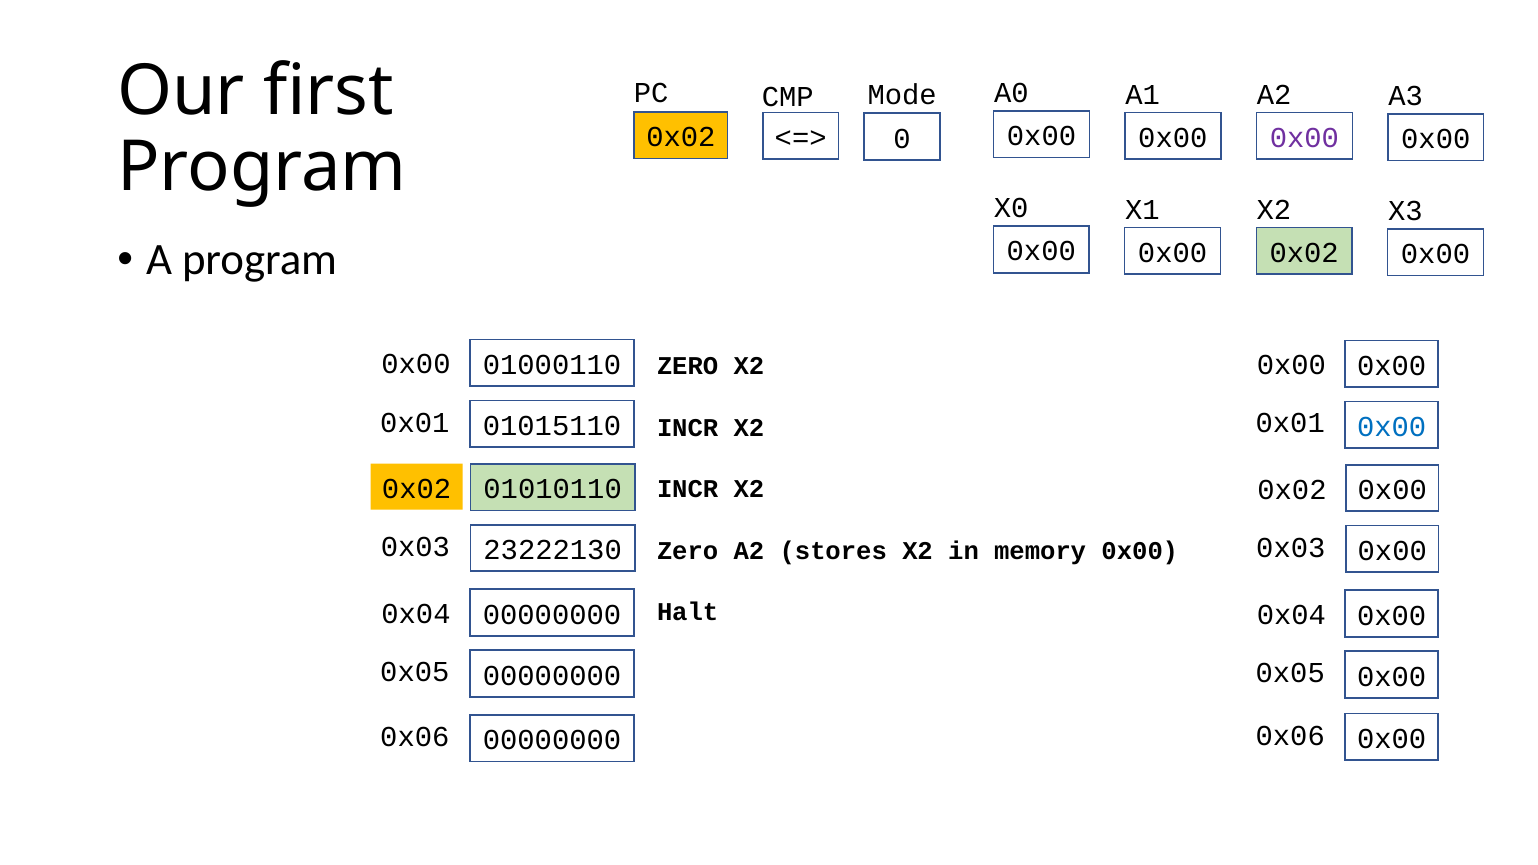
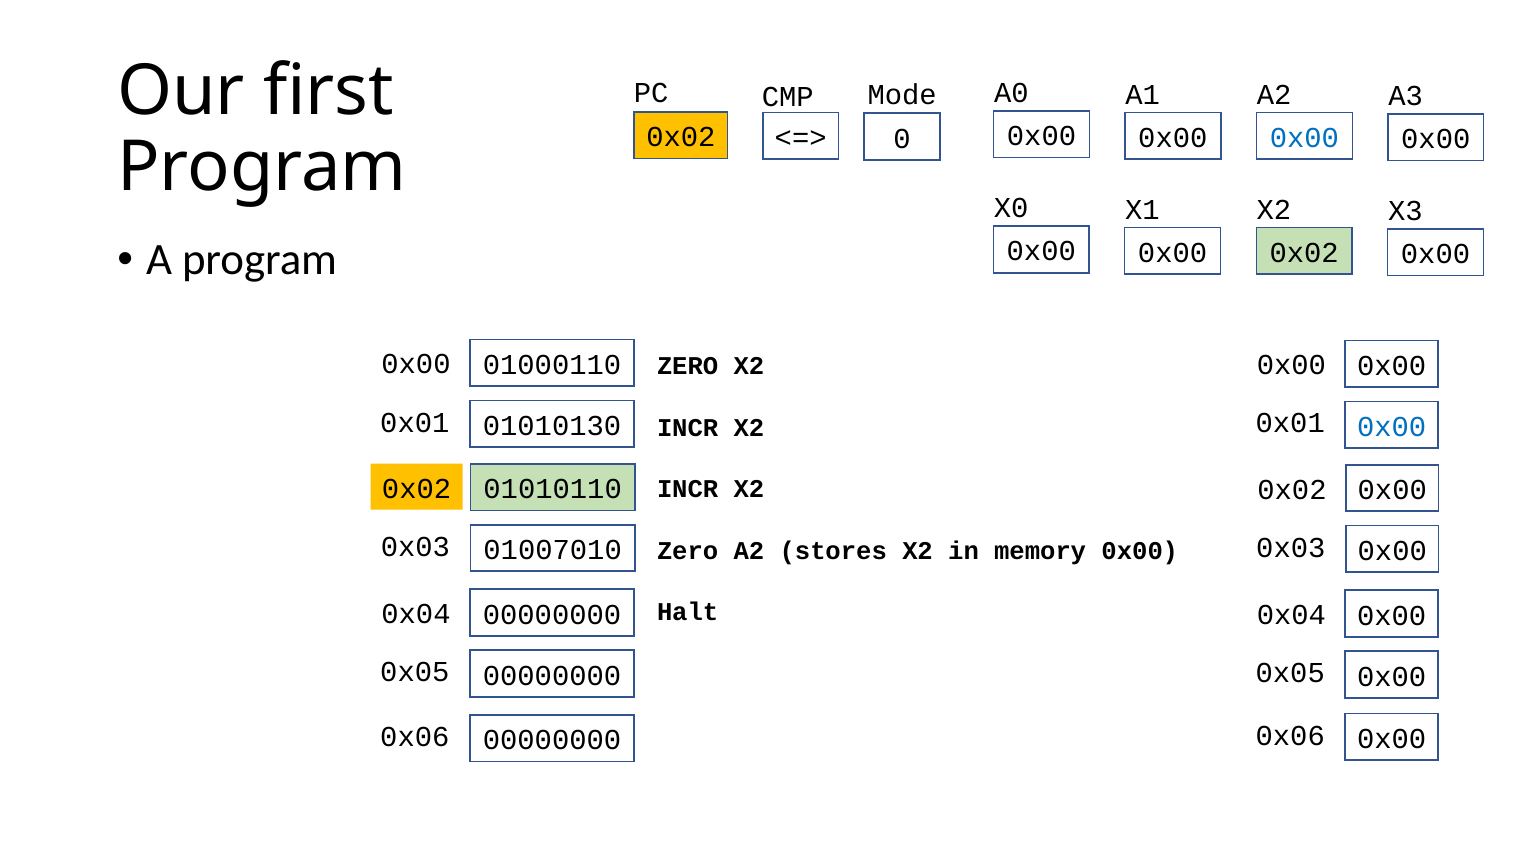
0x00 colour: purple -> blue (1304, 138)
01015110: 01015110 -> 01010130 (552, 426)
23222130: 23222130 -> 01007010 (553, 550)
